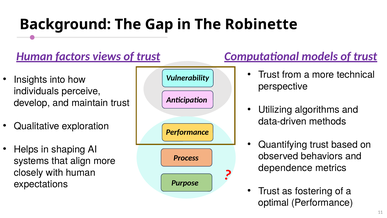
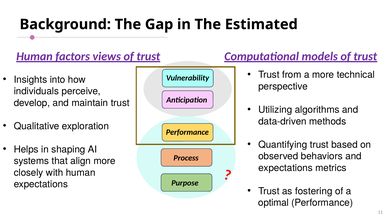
Robinette: Robinette -> Estimated (261, 24)
dependence: dependence -> expectations (286, 168)
